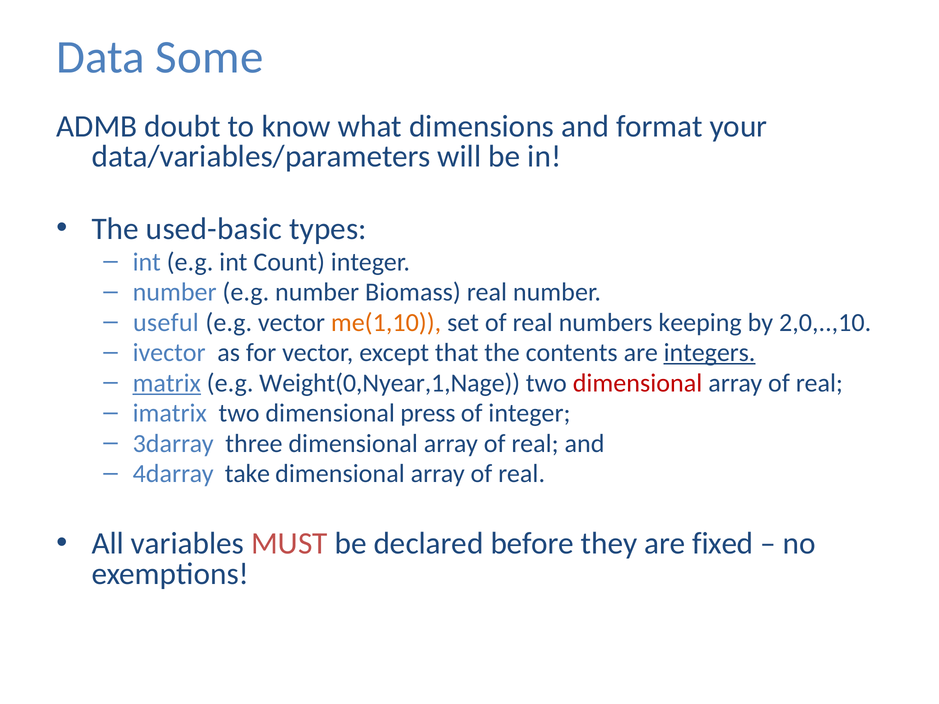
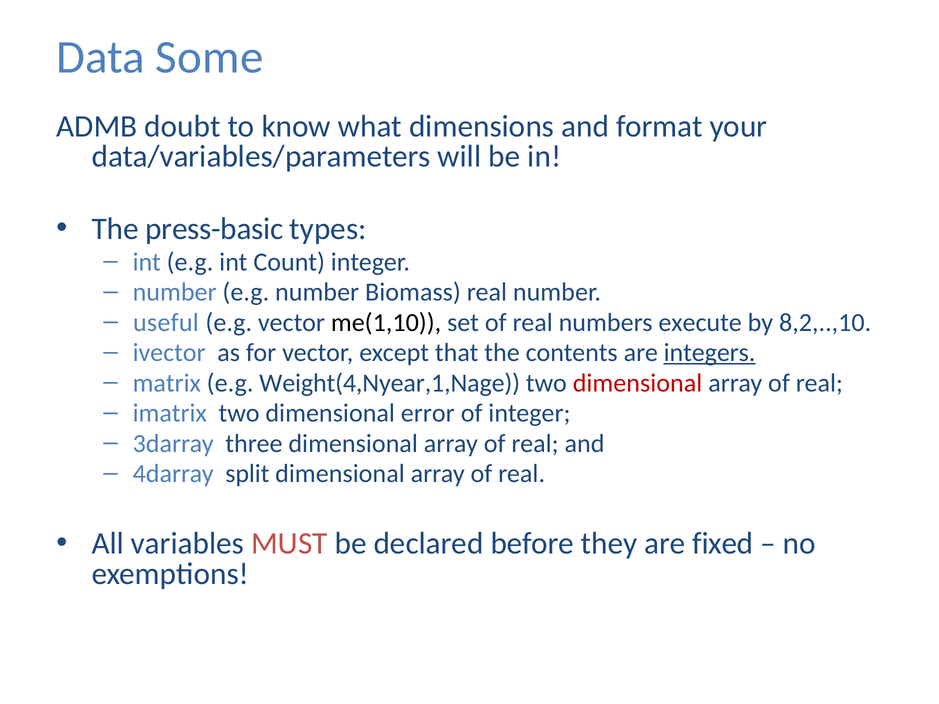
used-basic: used-basic -> press-basic (214, 229)
me(1,10 colour: orange -> black (386, 323)
keeping: keeping -> execute (700, 323)
2,0,..,10: 2,0,..,10 -> 8,2,..,10 (825, 323)
matrix underline: present -> none (167, 383)
Weight(0,Nyear,1,Nage: Weight(0,Nyear,1,Nage -> Weight(4,Nyear,1,Nage (390, 383)
press: press -> error (428, 413)
take: take -> split (247, 474)
